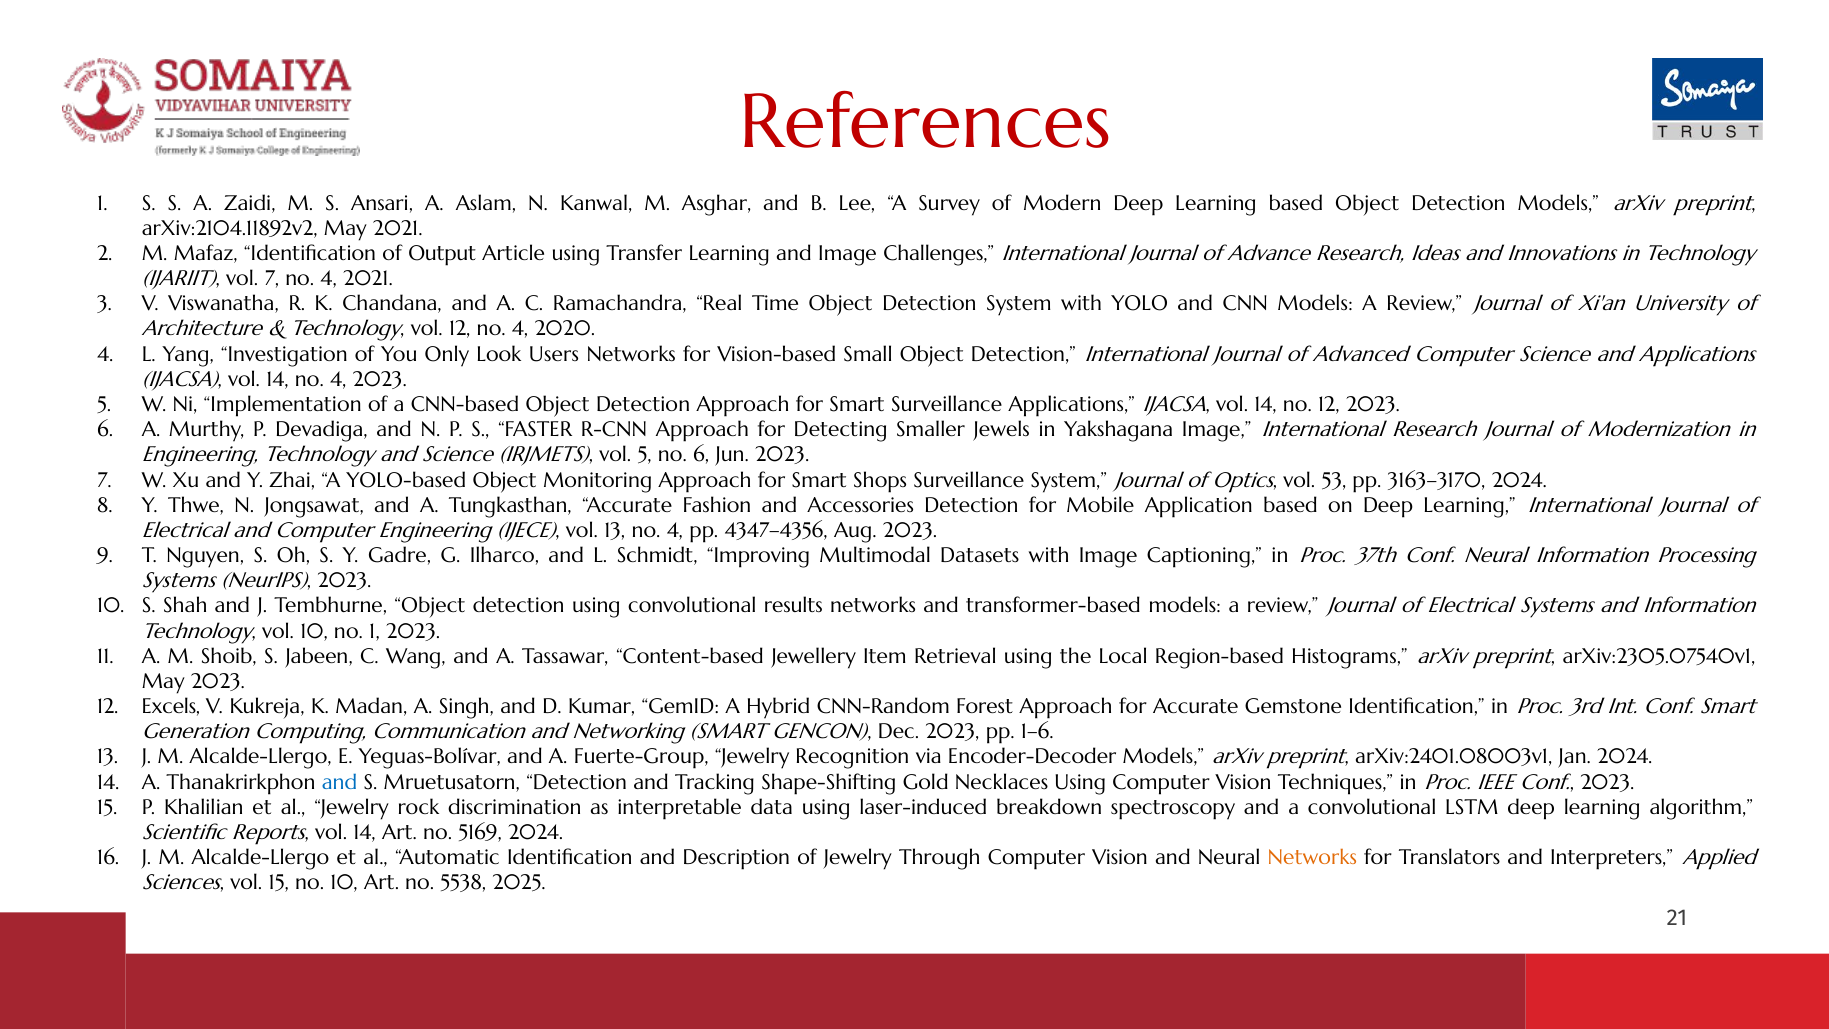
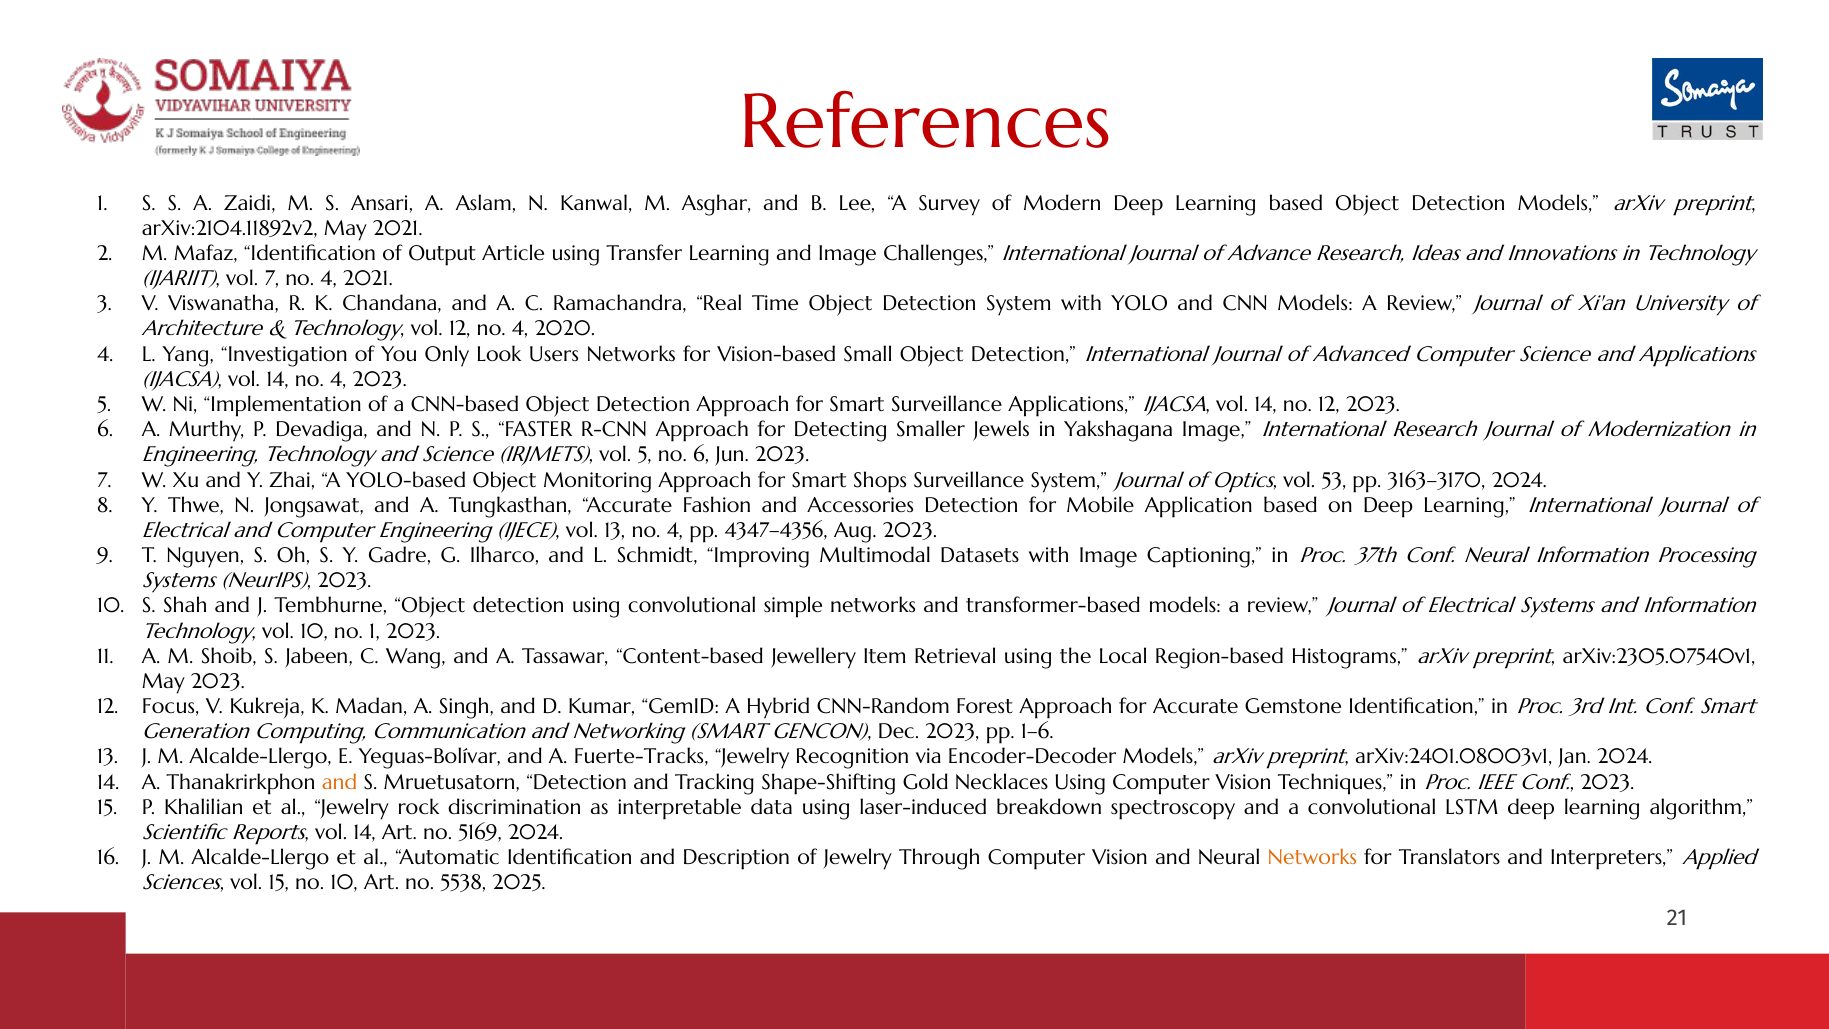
results: results -> simple (793, 606)
Excels: Excels -> Focus (171, 706)
Fuerte-Group: Fuerte-Group -> Fuerte-Tracks (641, 757)
and colour: blue -> orange (340, 782)
